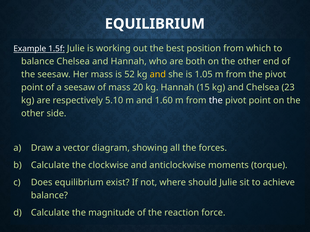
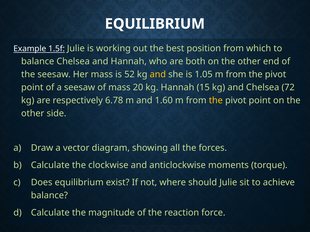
23: 23 -> 72 (288, 88)
5.10: 5.10 -> 6.78 (114, 101)
the colour: white -> yellow (216, 101)
